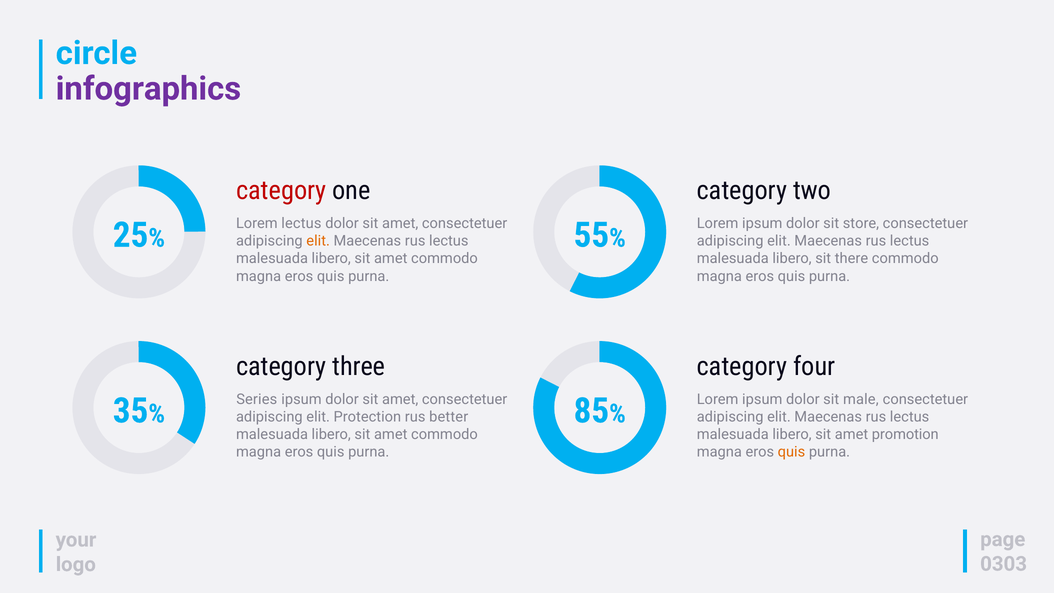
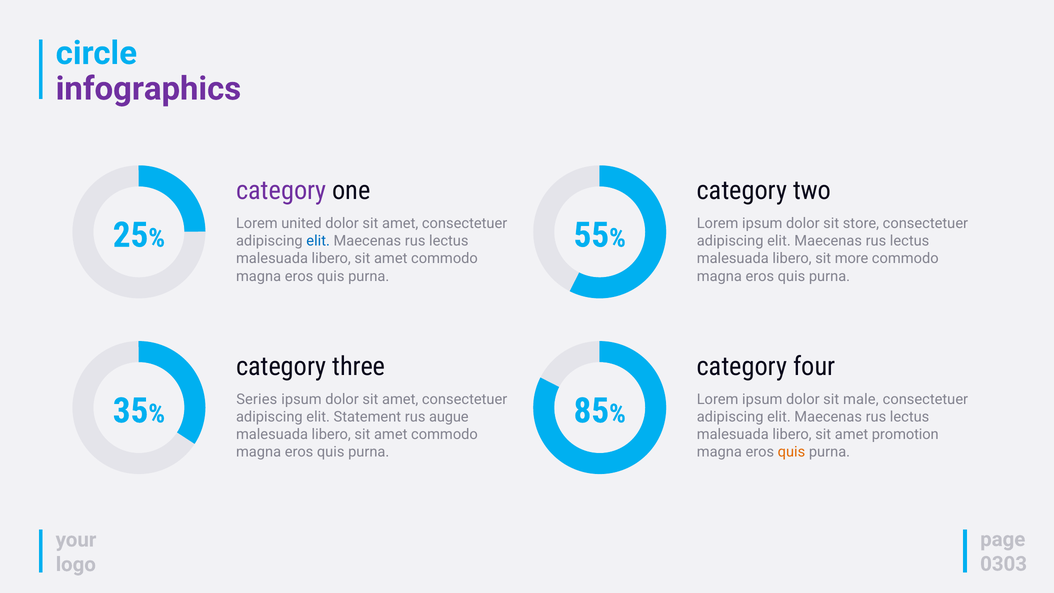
category colour: red -> purple (281, 191)
Lorem lectus: lectus -> united (301, 223)
elit colour: orange -> blue (318, 241)
there: there -> more (852, 259)
Protection: Protection -> Statement (367, 417)
better: better -> augue (449, 417)
